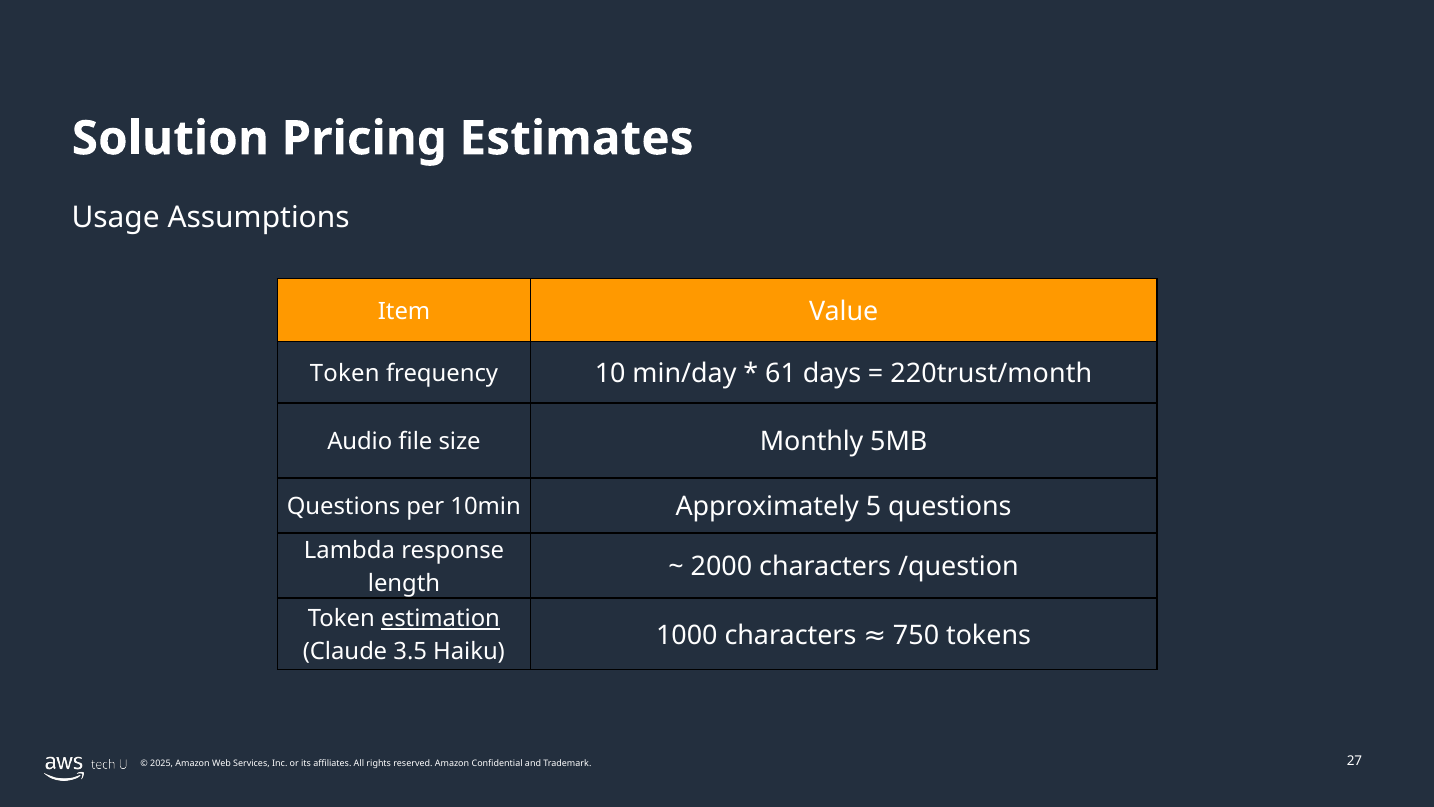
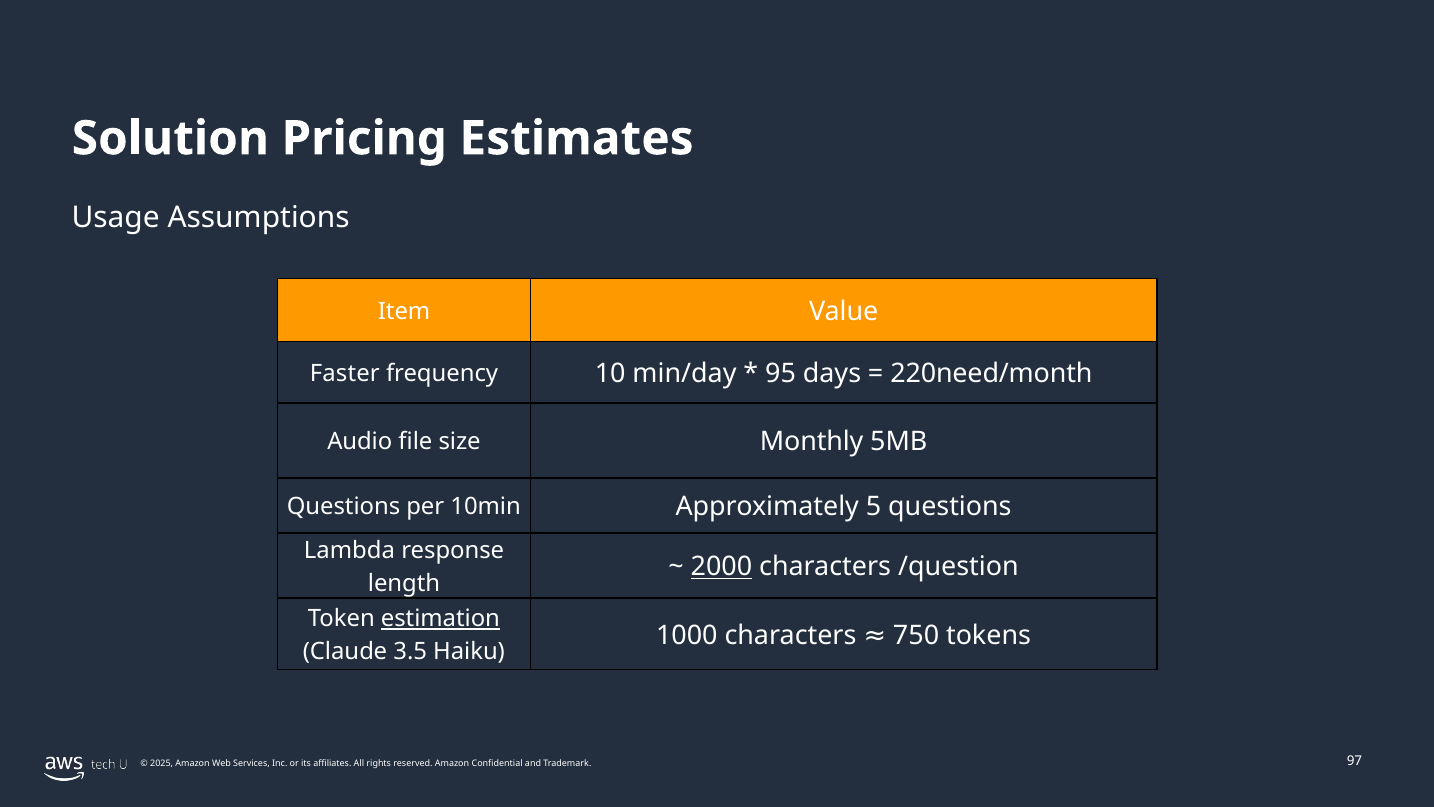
Token: Token -> Faster (345, 373)
61: 61 -> 95 (781, 374)
220trust/month: 220trust/month -> 220need/month (991, 374)
2000 underline: none -> present (721, 567)
27: 27 -> 97 (1355, 761)
